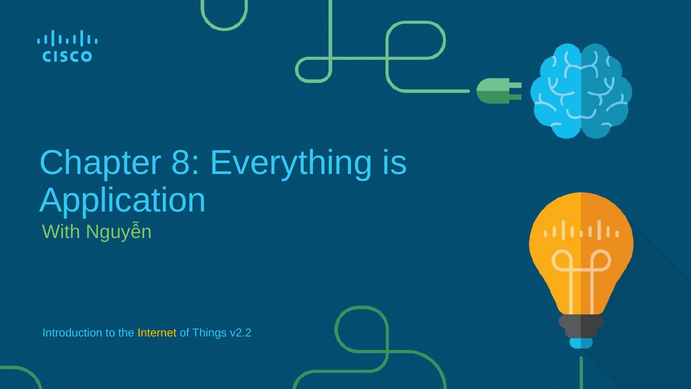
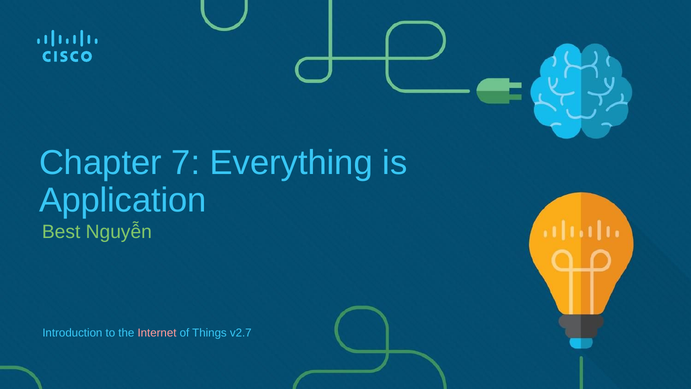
8: 8 -> 7 (186, 163)
With: With -> Best (61, 232)
Internet colour: yellow -> pink (157, 333)
v2.2: v2.2 -> v2.7 (241, 333)
